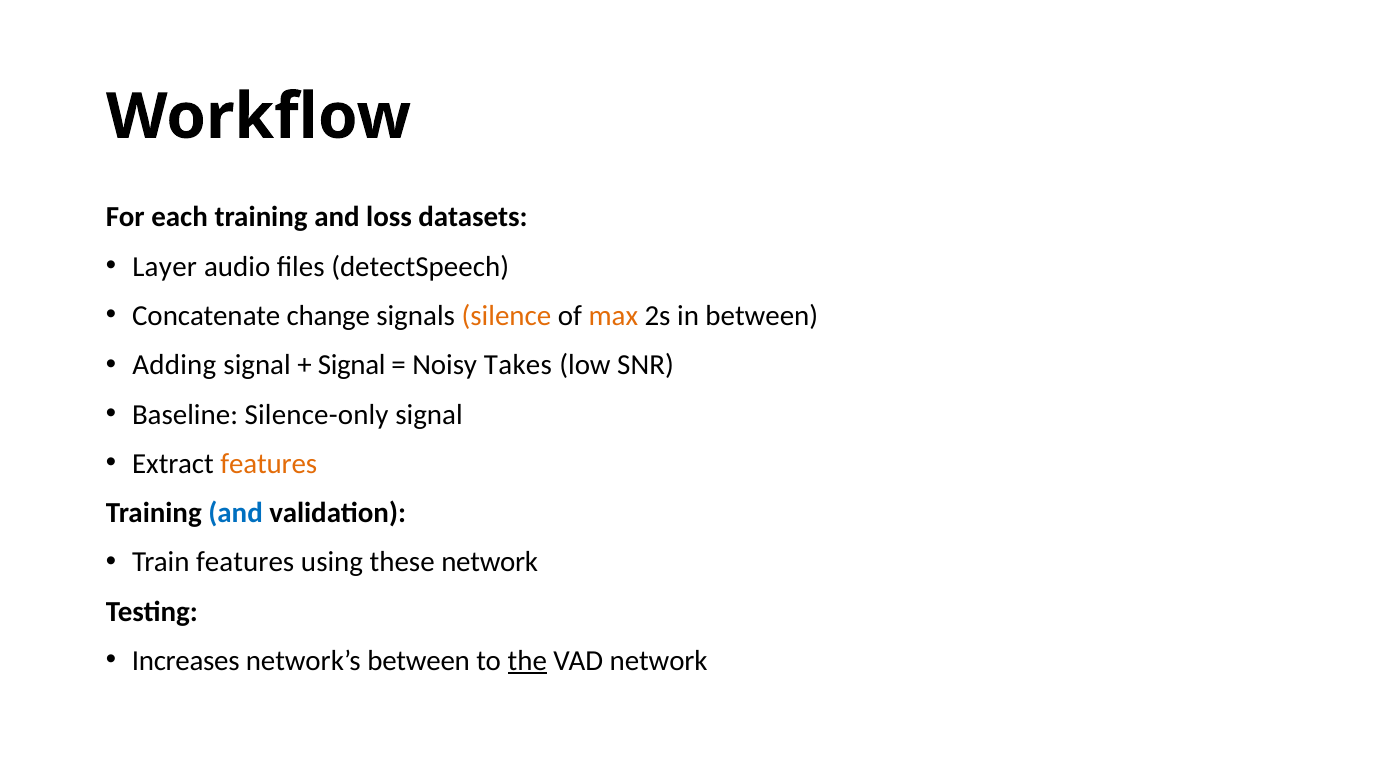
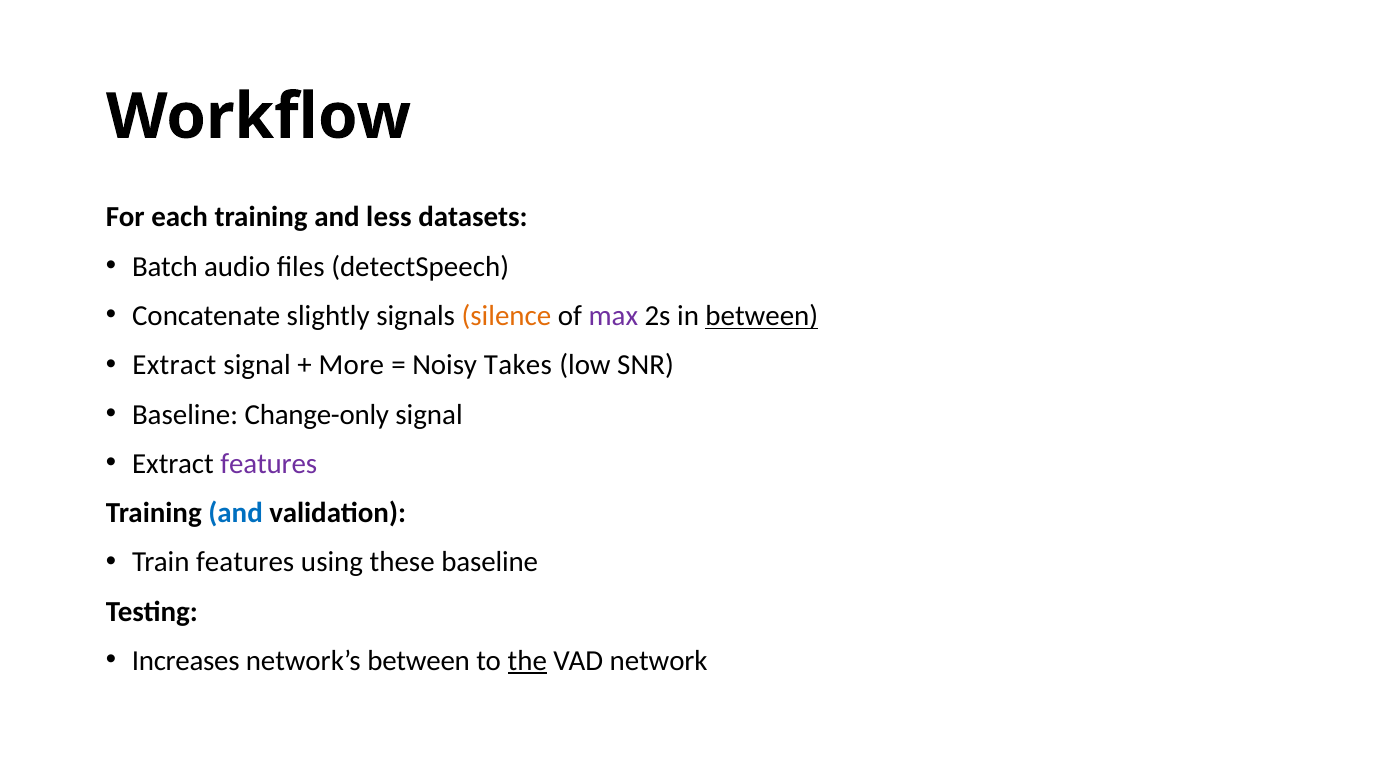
loss: loss -> less (389, 217)
Layer: Layer -> Batch (165, 267)
change: change -> slightly (328, 316)
max colour: orange -> purple (613, 316)
between underline: none -> present (762, 316)
Adding: Adding -> Extract (174, 365)
Signal: Signal -> More (351, 365)
Silence-only: Silence-only -> Change-only (317, 414)
features colour: orange -> purple (269, 464)
these network: network -> baseline (490, 562)
